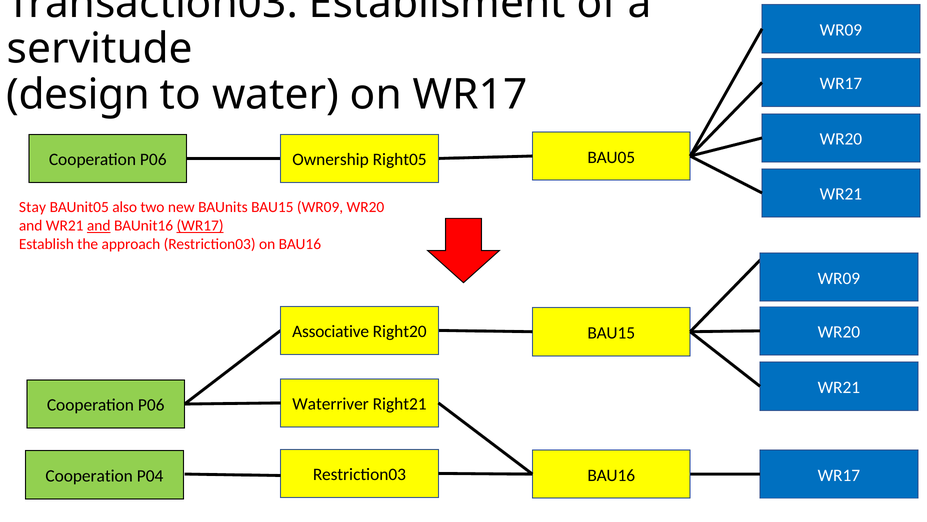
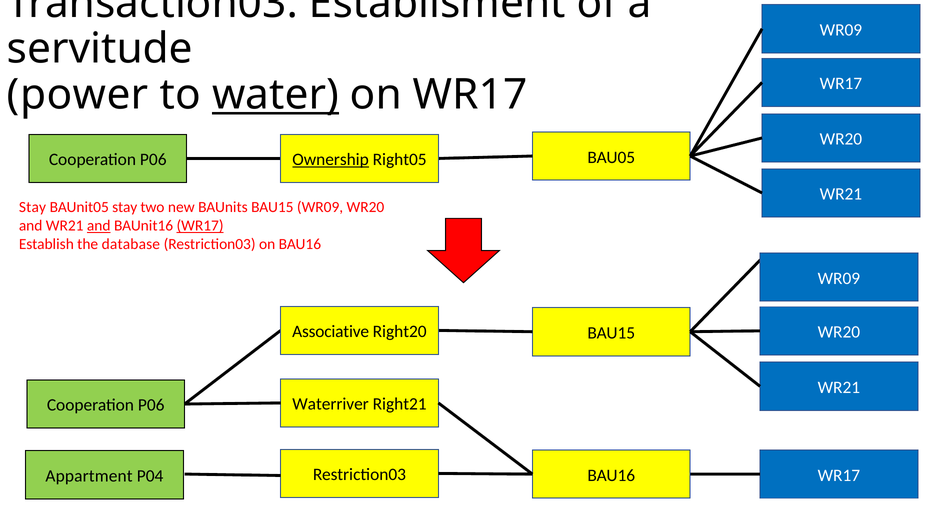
design: design -> power (78, 95)
water underline: none -> present (275, 95)
Ownership underline: none -> present (331, 160)
BAUnit05 also: also -> stay (125, 207)
approach: approach -> database (131, 244)
Cooperation: Cooperation -> Appartment (89, 475)
